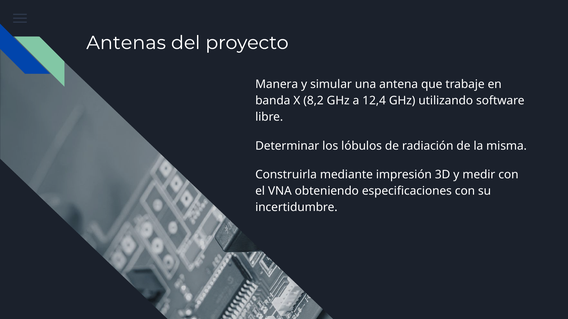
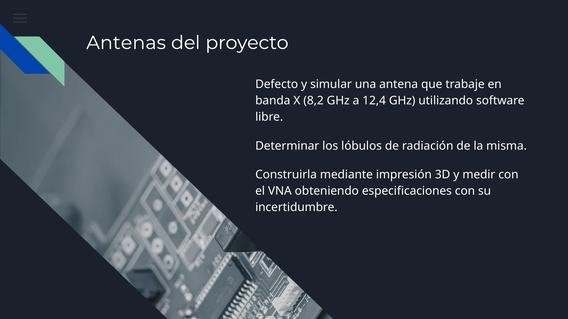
Manera: Manera -> Defecto (277, 84)
